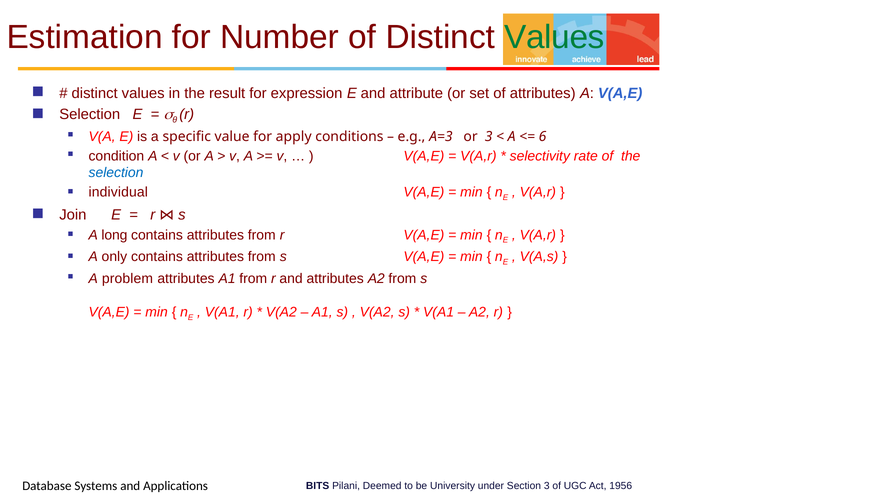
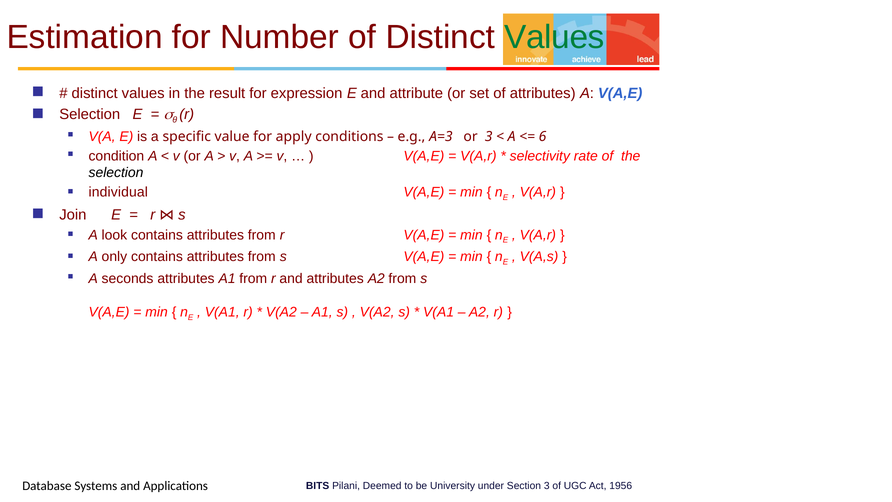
selection colour: blue -> black (116, 173)
long: long -> look (114, 235)
problem: problem -> seconds (128, 278)
